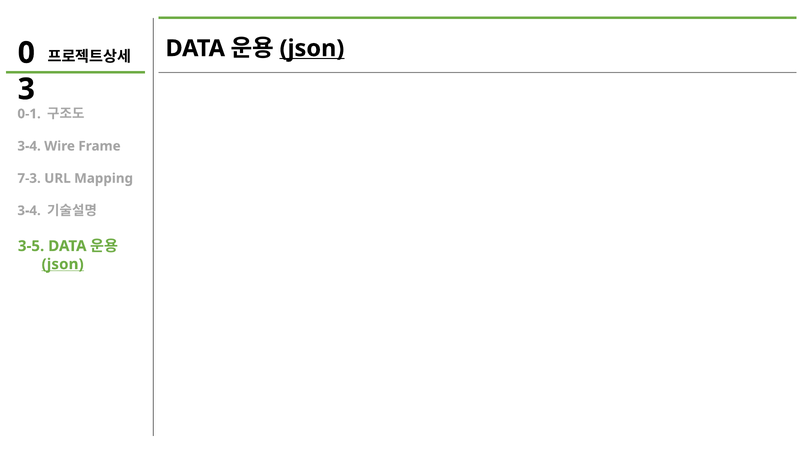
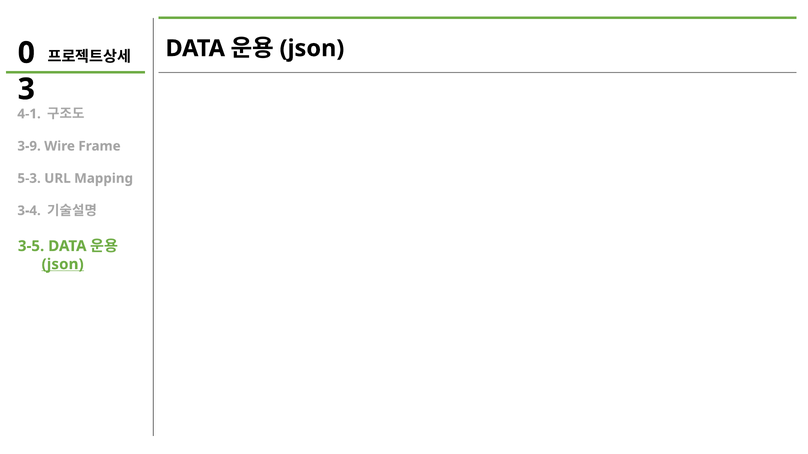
json underline: present -> none (312, 48)
0-1: 0-1 -> 4-1 (29, 114)
3-4: 3-4 -> 3-9 (29, 146)
7-3: 7-3 -> 5-3 (29, 179)
